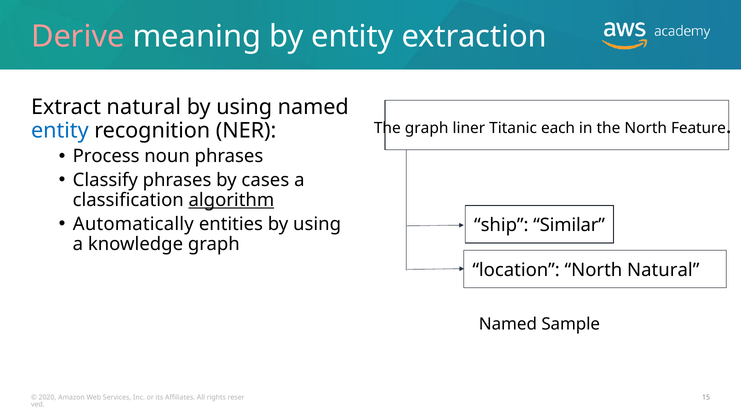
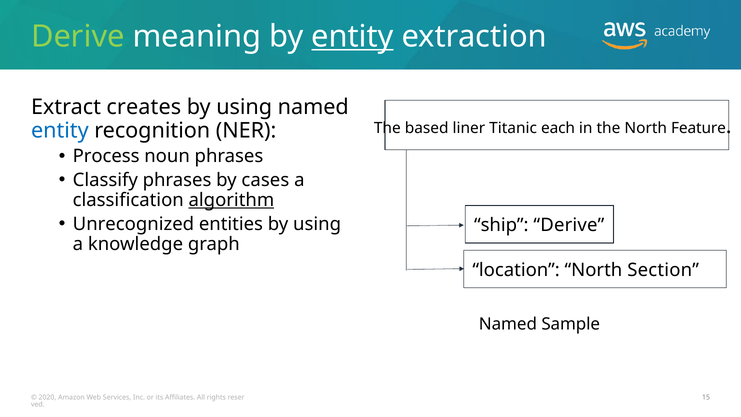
Derive colour: pink -> light green (78, 36)
entity underline: none -> present (353, 36)
Extract natural: natural -> creates (144, 107)
The graph: graph -> based (427, 128)
Automatically: Automatically -> Unrecognized (133, 224)
ship Similar: Similar -> Derive (569, 225)
North Natural: Natural -> Section (663, 270)
